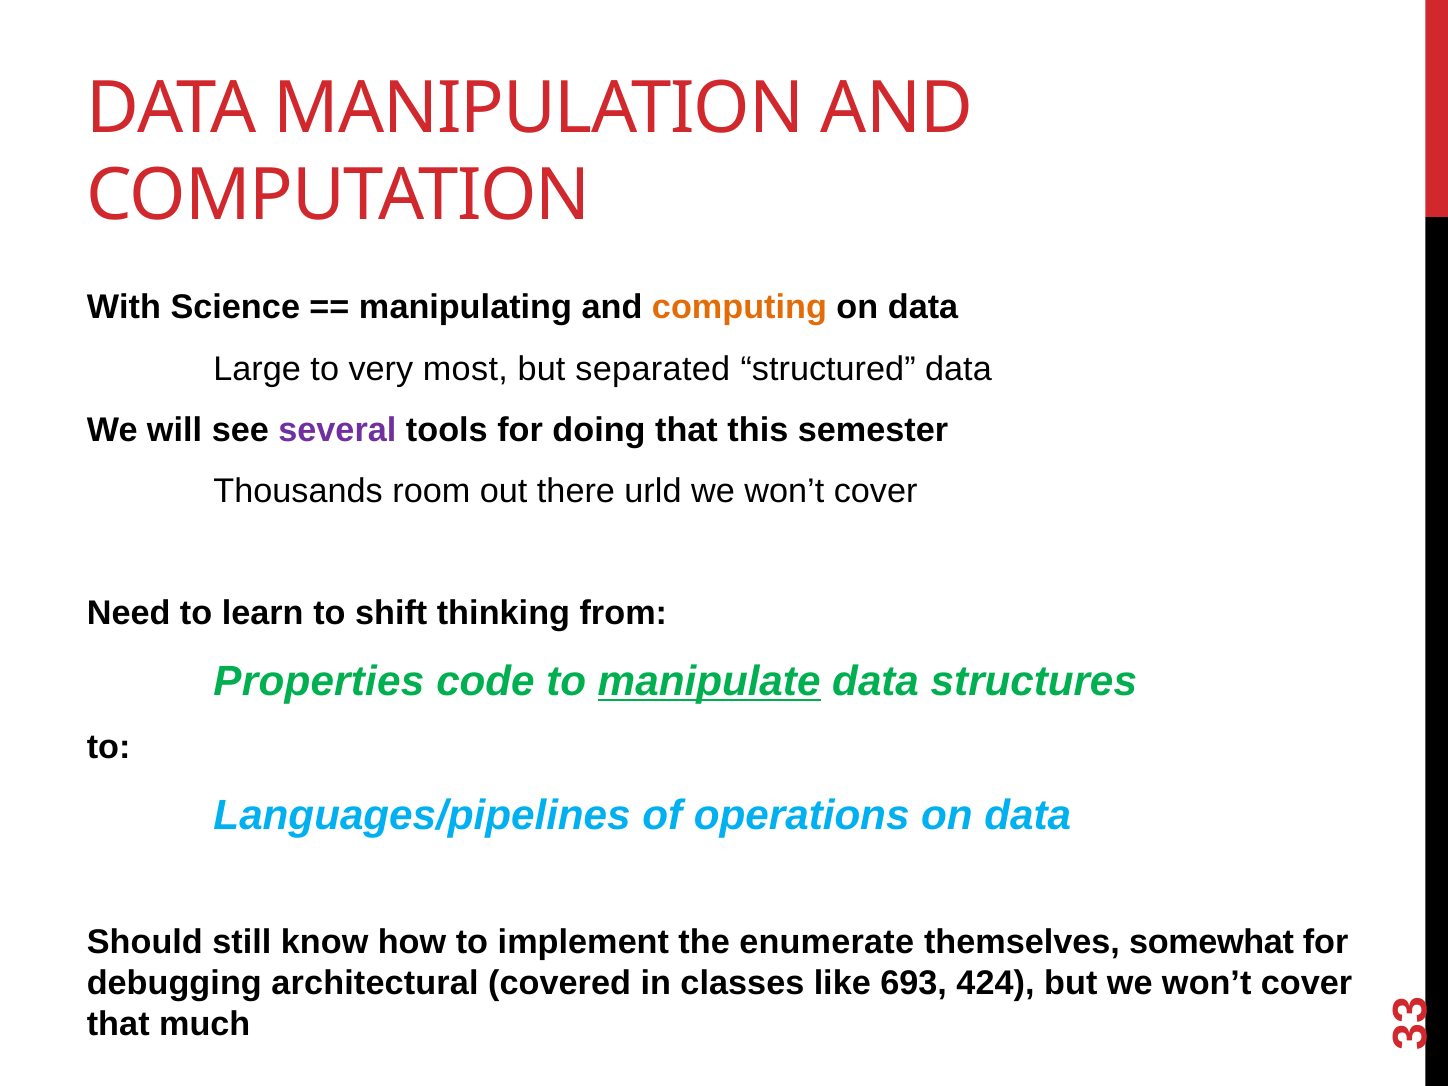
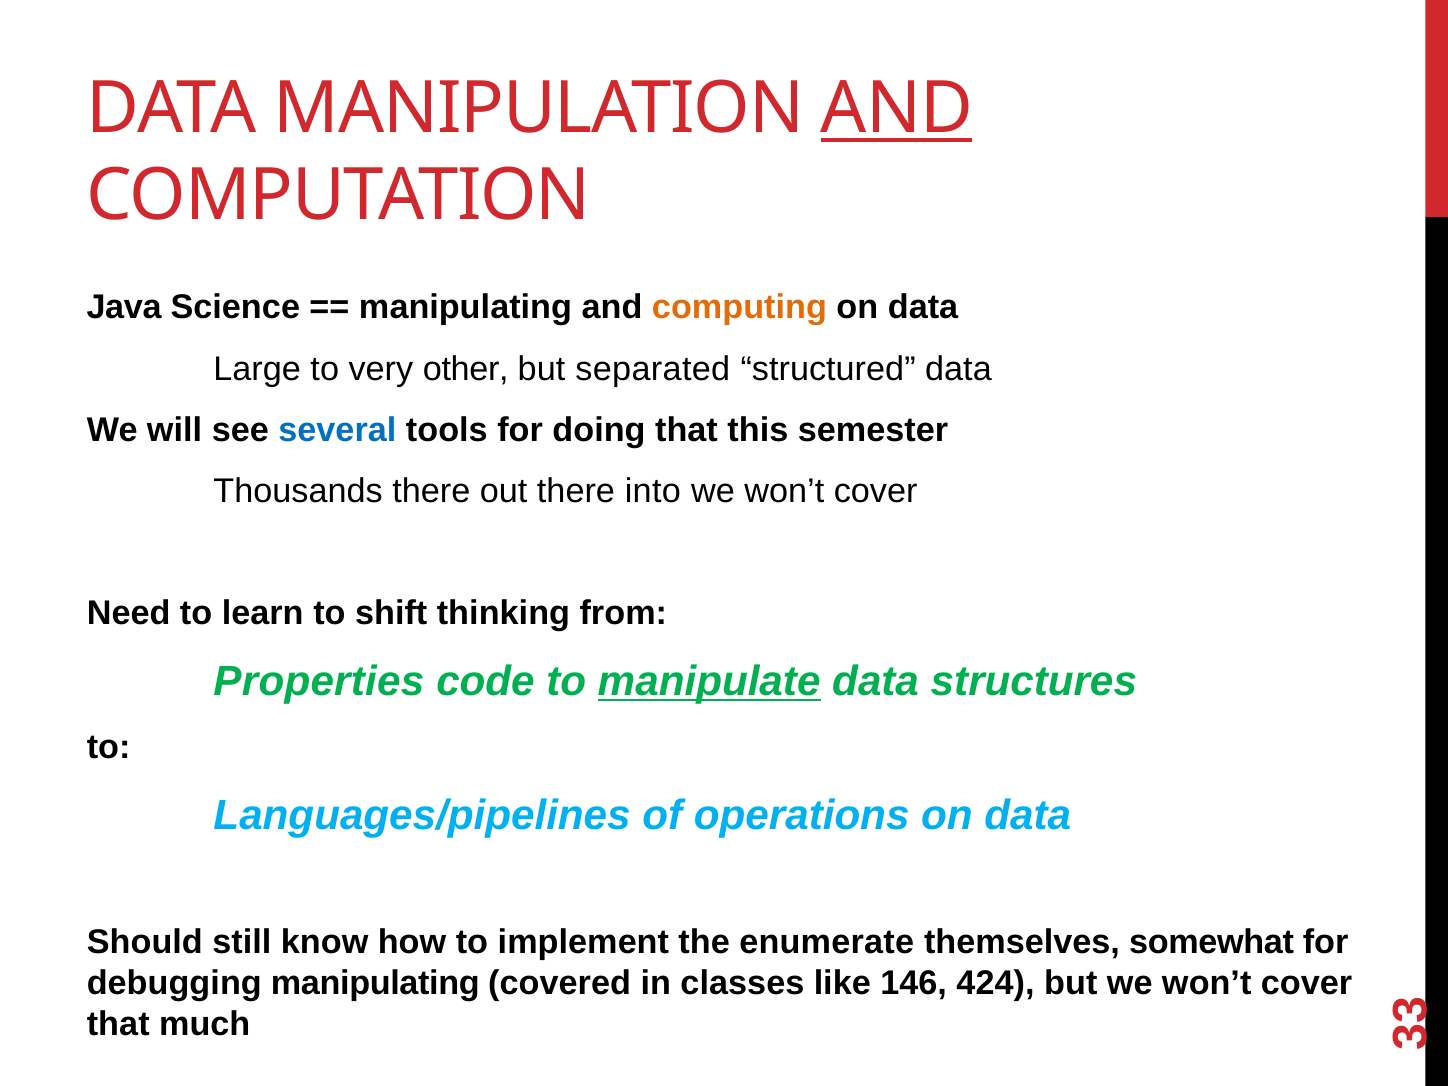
AND underline: none -> present (897, 109)
With: With -> Java (124, 308)
most: most -> other (466, 369)
several colour: purple -> blue (337, 430)
Thousands room: room -> there (431, 491)
urld: urld -> into (653, 491)
debugging architectural: architectural -> manipulating (375, 983)
693: 693 -> 146 (914, 983)
